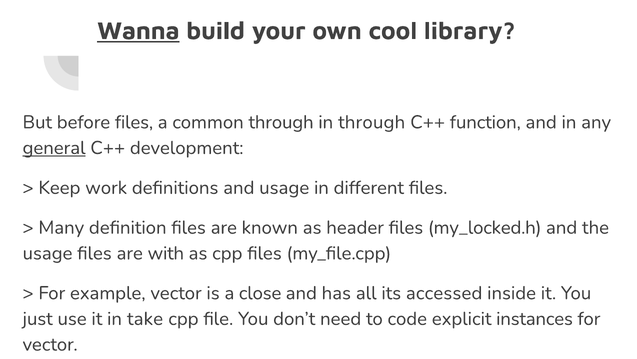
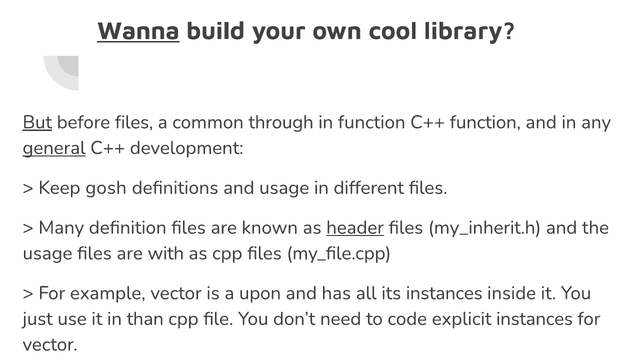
But underline: none -> present (37, 122)
in through: through -> function (372, 122)
work: work -> gosh (106, 187)
header underline: none -> present (355, 227)
my_locked.h: my_locked.h -> my_inherit.h (485, 227)
close: close -> upon (260, 293)
its accessed: accessed -> instances (444, 293)
take: take -> than (145, 318)
